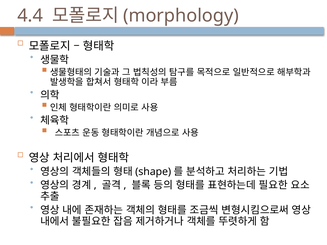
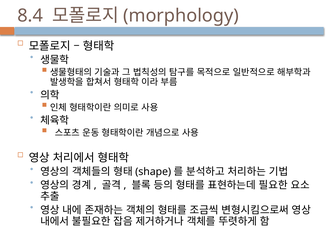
4.4: 4.4 -> 8.4 (30, 16)
